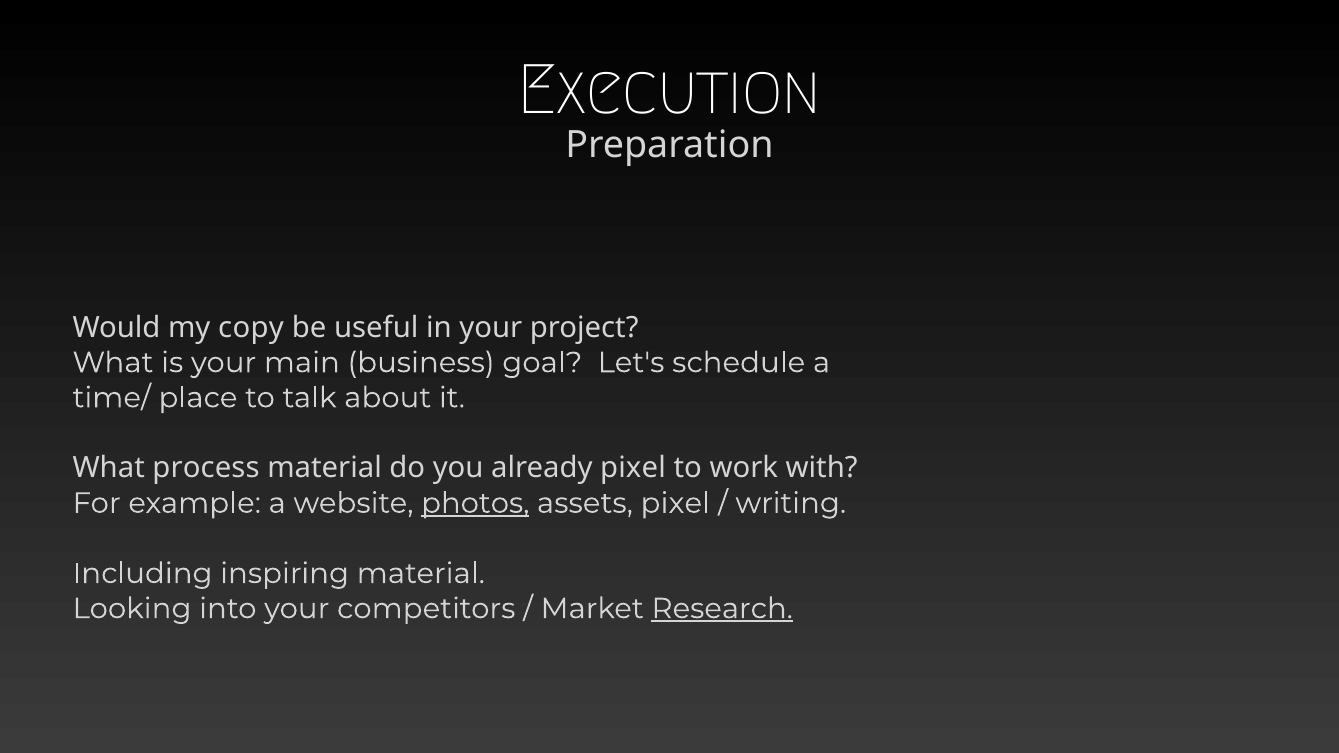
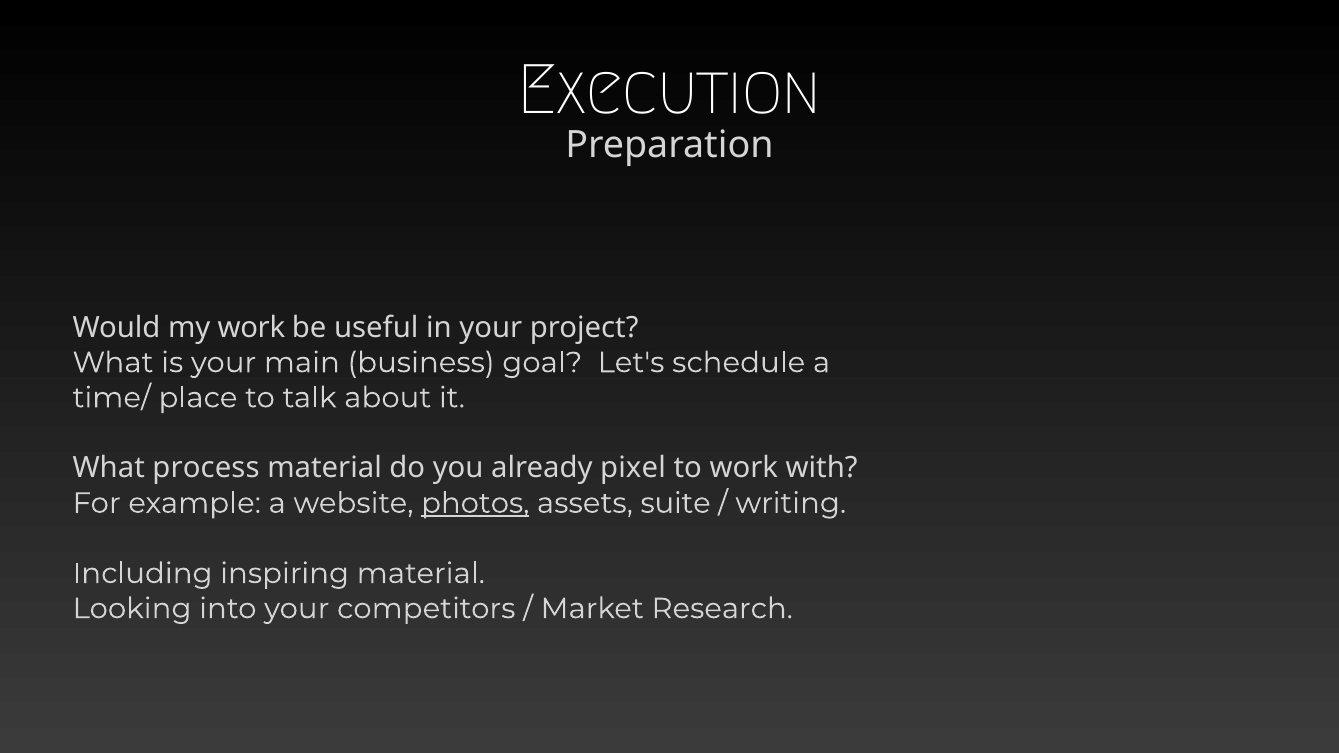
my copy: copy -> work (251, 328)
assets pixel: pixel -> suite (676, 503)
Research underline: present -> none (722, 609)
